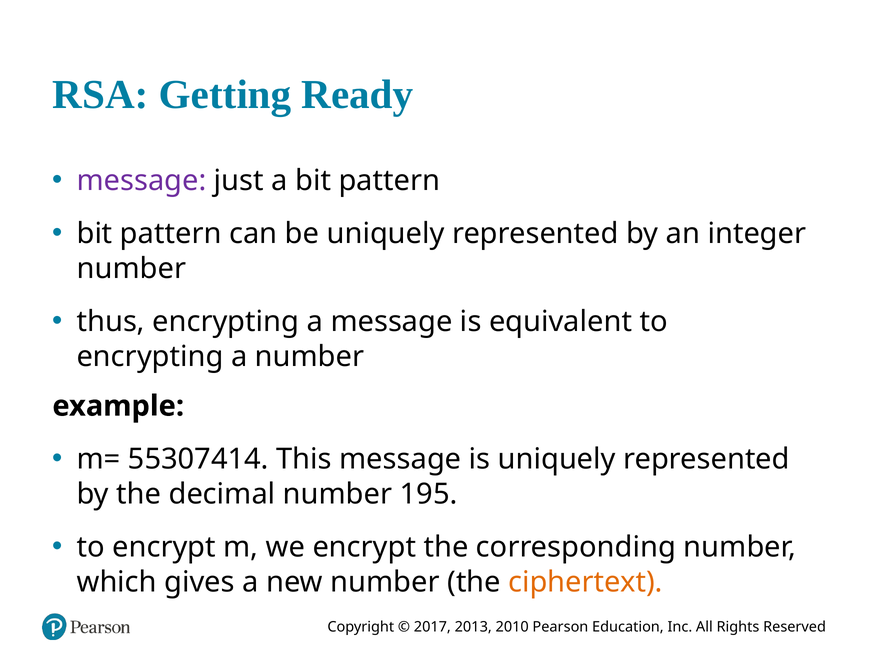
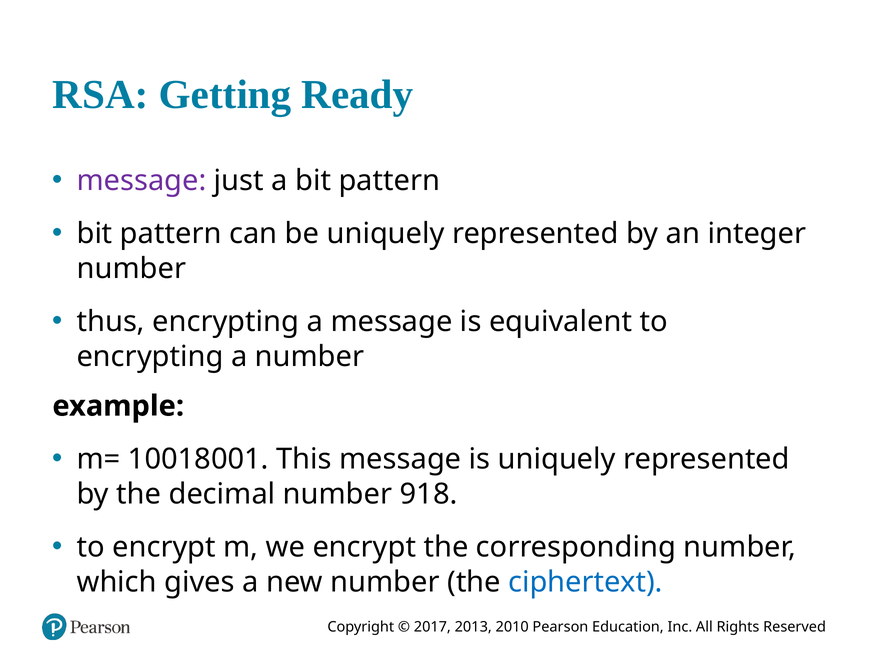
55307414: 55307414 -> 10018001 (198, 459)
195: 195 -> 918 (429, 494)
ciphertext colour: orange -> blue (586, 582)
